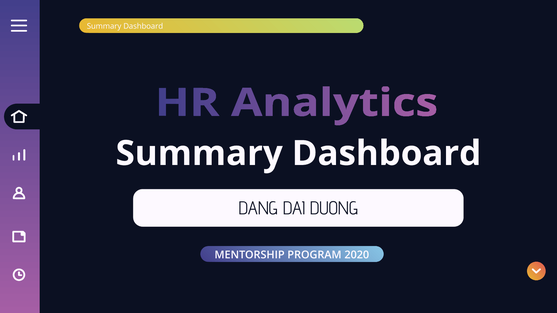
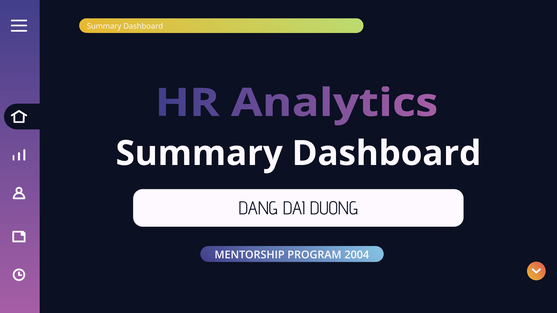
2020: 2020 -> 2004 (357, 255)
